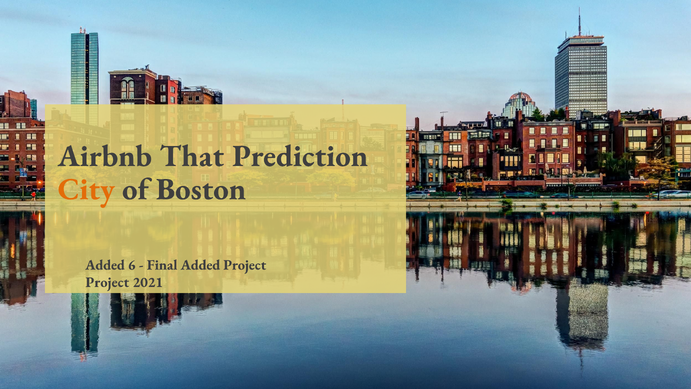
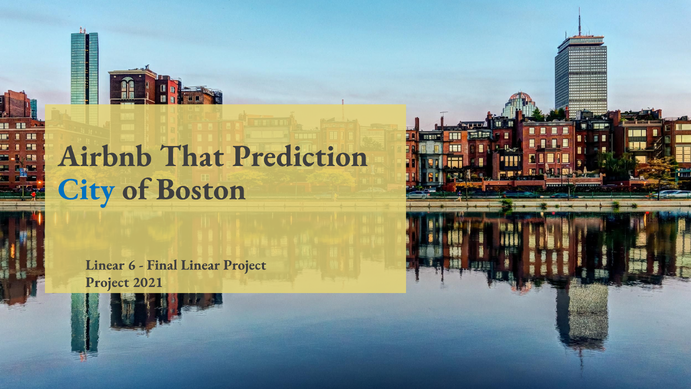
City colour: orange -> blue (86, 189)
Added: Added -> Linear (105, 265)
Final Added: Added -> Linear (200, 265)
